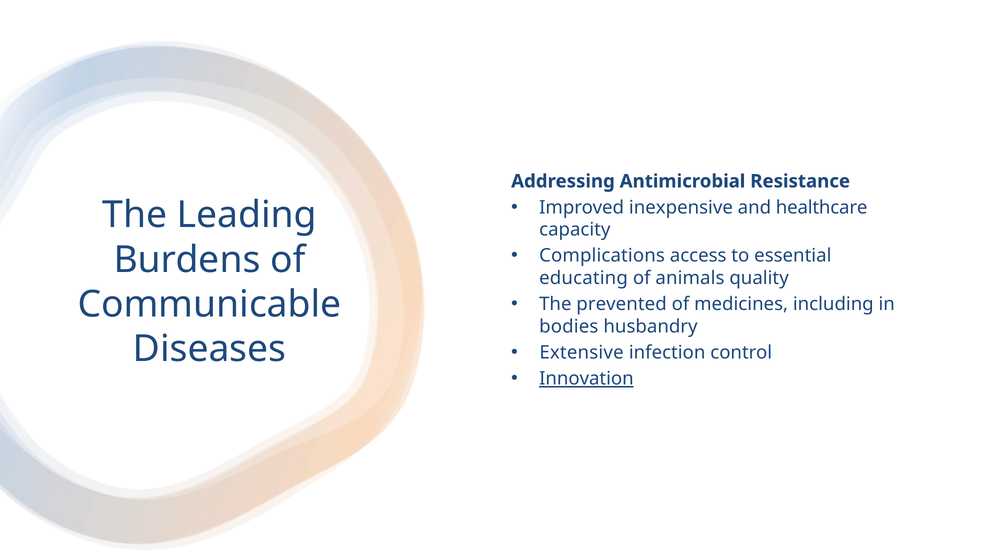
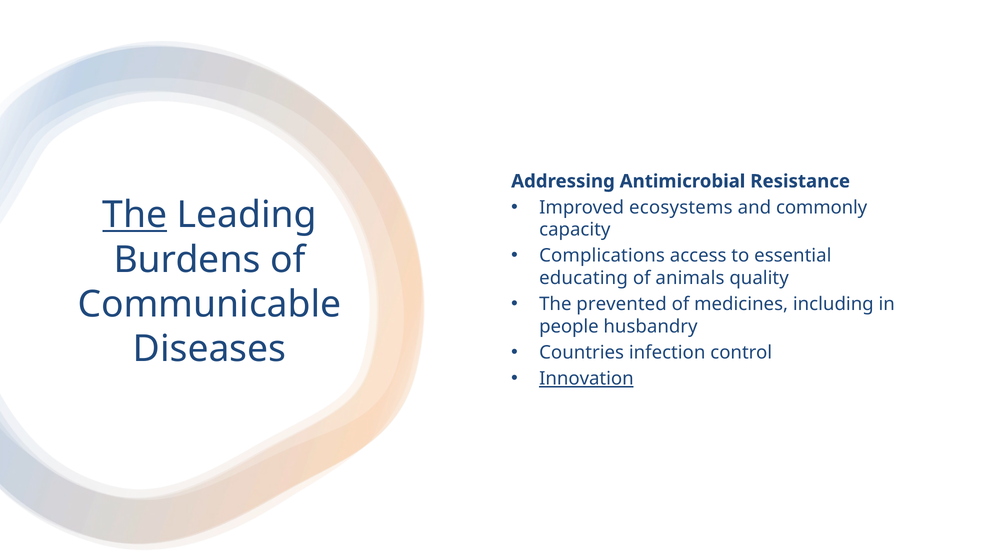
inexpensive: inexpensive -> ecosystems (681, 208)
healthcare: healthcare -> commonly (822, 208)
The underline: none -> present (135, 215)
bodies: bodies -> people (569, 327)
Extensive: Extensive -> Countries (582, 353)
